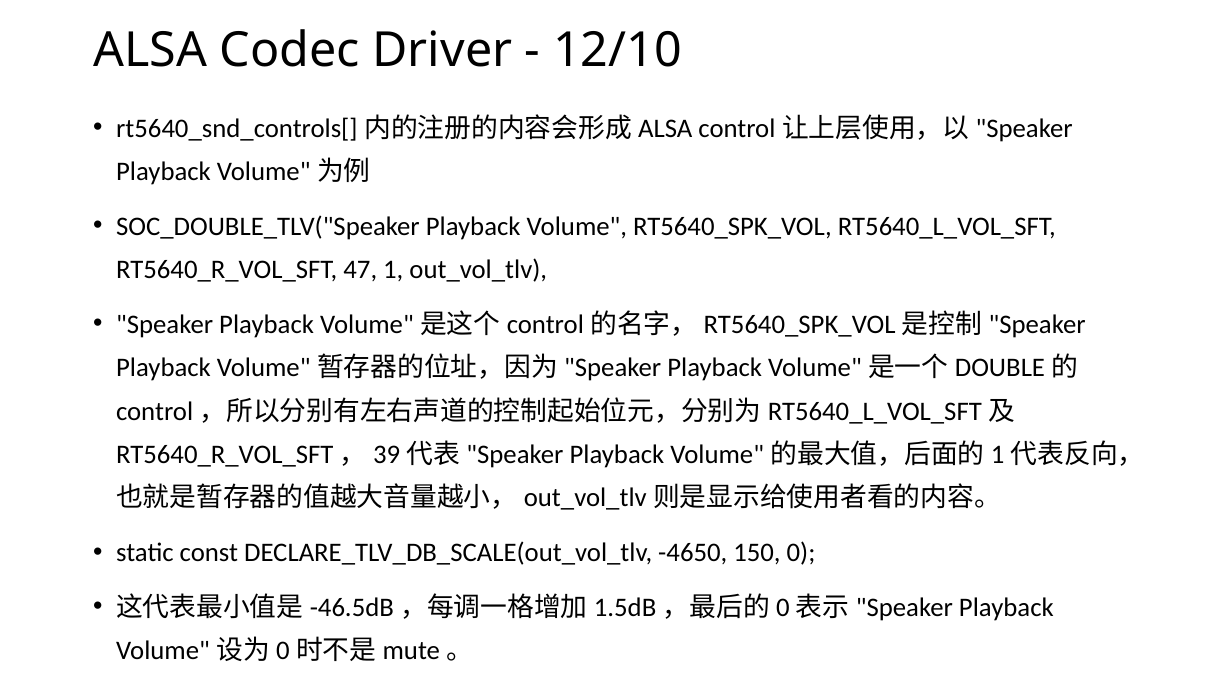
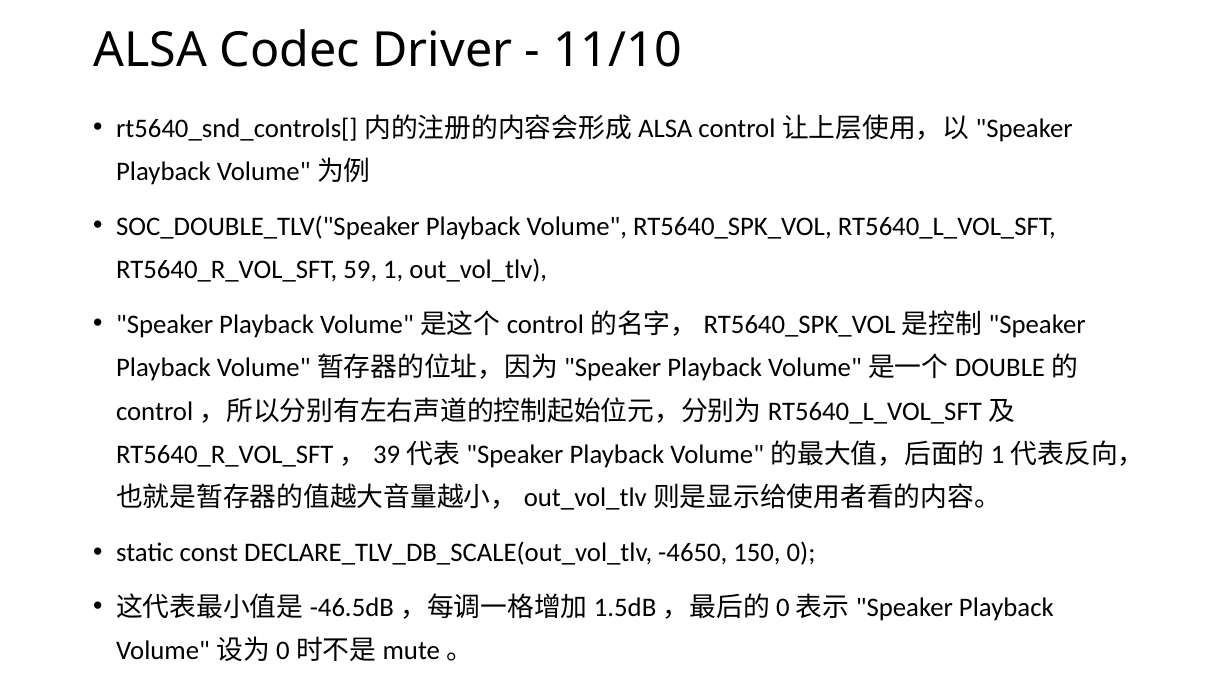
12/10: 12/10 -> 11/10 (617, 51)
47: 47 -> 59 (360, 270)
